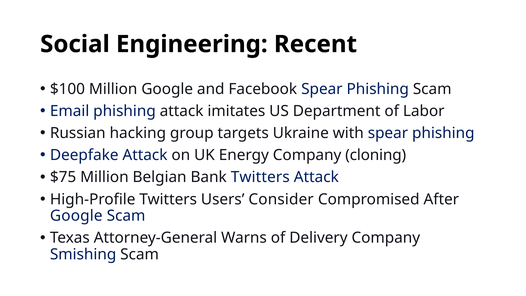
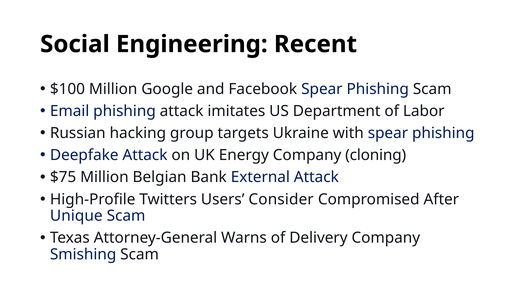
Bank Twitters: Twitters -> External (260, 177)
Google: Google -> Unique (76, 216)
